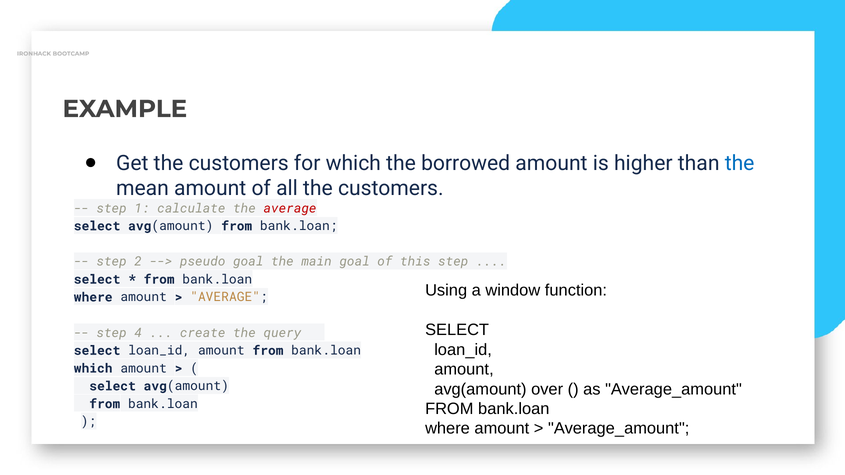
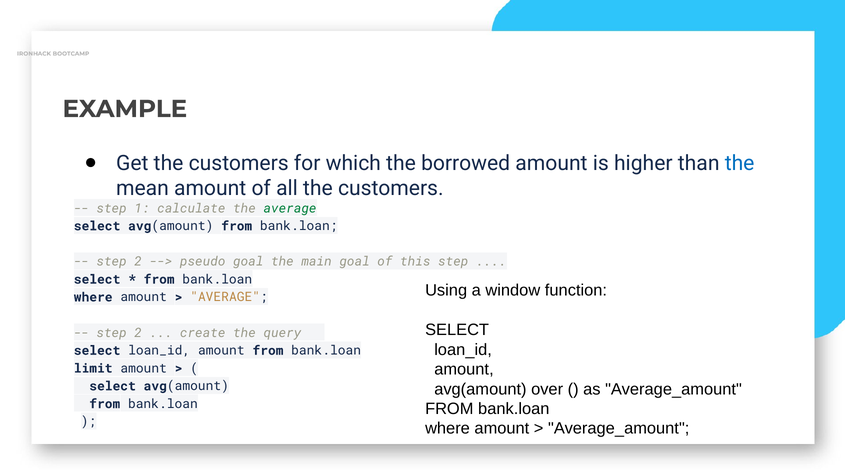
average colour: red -> green (290, 208)
4: 4 -> 2 (138, 333)
which: which -> limit (93, 369)
